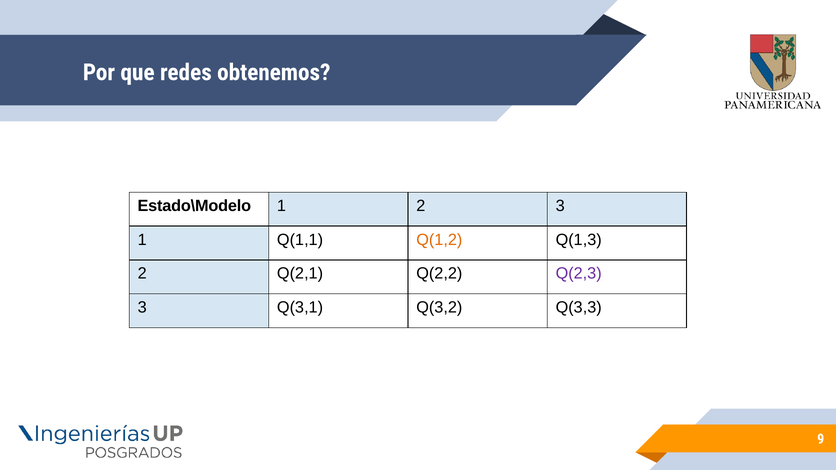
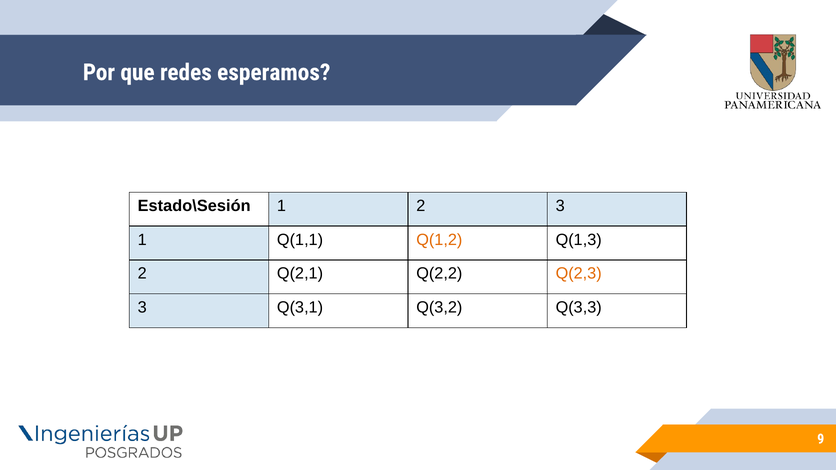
obtenemos: obtenemos -> esperamos (274, 73)
Estado\Modelo: Estado\Modelo -> Estado\Sesión (194, 206)
Q(2,3 colour: purple -> orange (579, 274)
